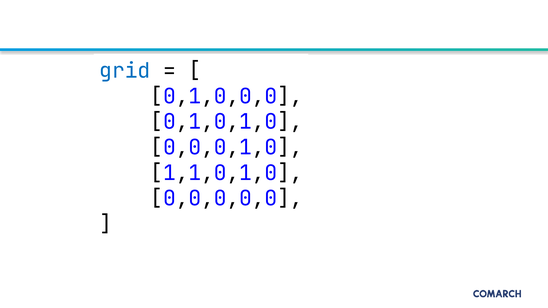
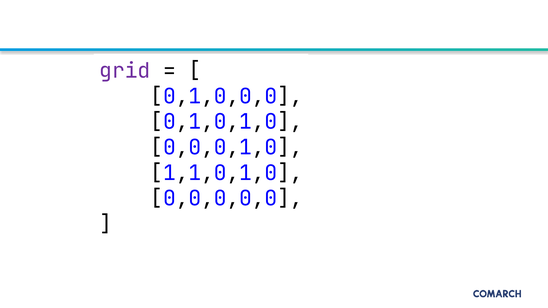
grid colour: blue -> purple (125, 71)
